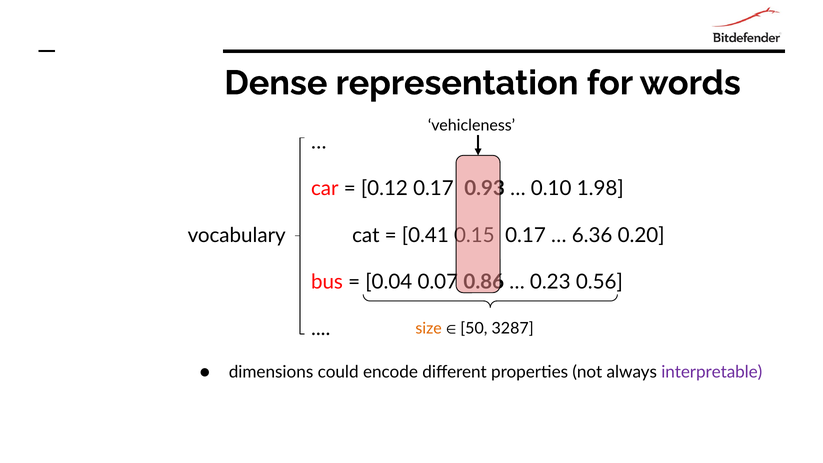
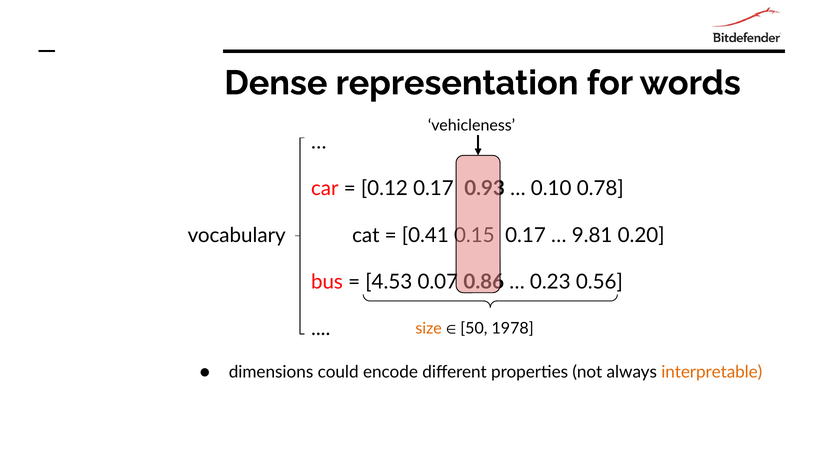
1.98: 1.98 -> 0.78 (600, 189)
6.36: 6.36 -> 9.81 (592, 235)
0.04: 0.04 -> 4.53 (389, 282)
3287: 3287 -> 1978 (513, 328)
interpretable colour: purple -> orange (712, 372)
